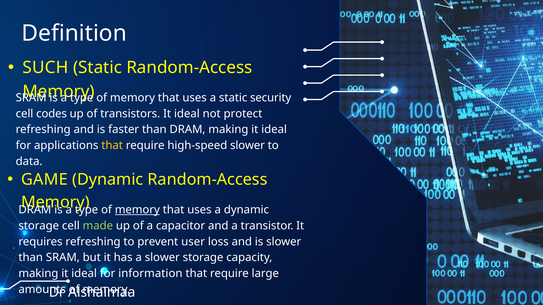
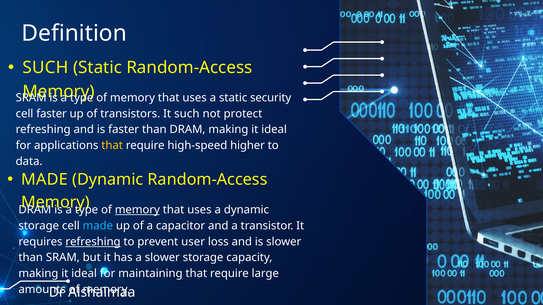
cell codes: codes -> faster (52, 114)
transistors It ideal: ideal -> such (187, 114)
high-speed slower: slower -> higher (248, 146)
GAME: GAME -> MADE (44, 180)
made colour: light green -> light blue (98, 226)
refreshing underline: none -> present (93, 242)
information: information -> maintaining (150, 274)
